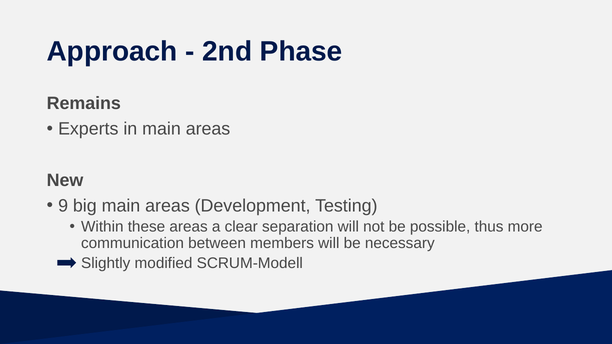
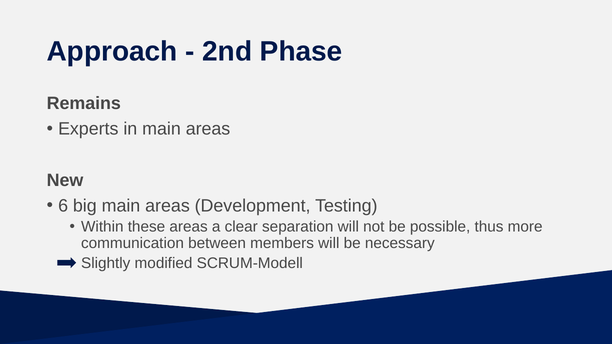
9: 9 -> 6 (63, 206)
